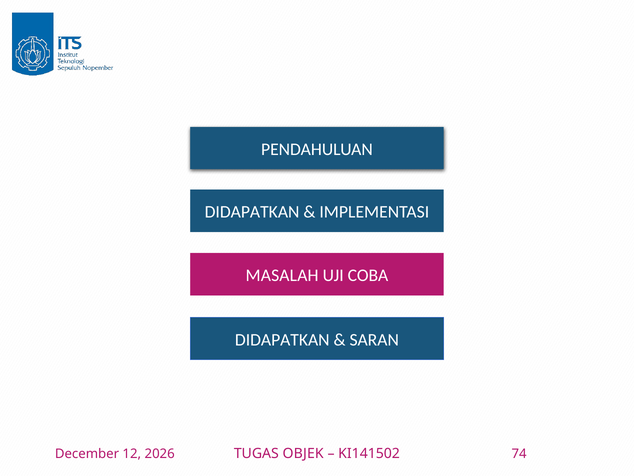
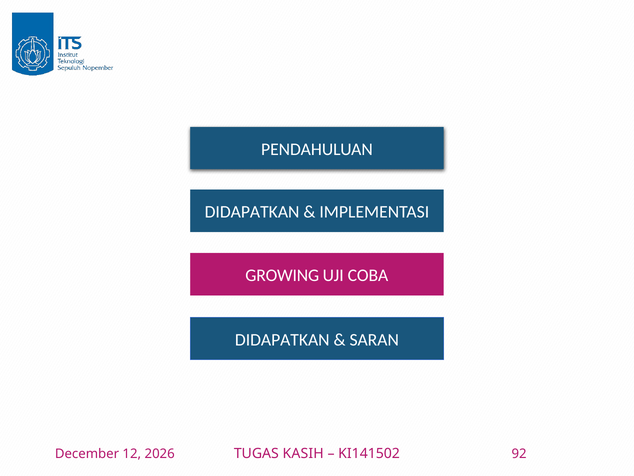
MASALAH: MASALAH -> GROWING (282, 275)
OBJEK: OBJEK -> KASIH (303, 453)
74: 74 -> 92 (519, 453)
